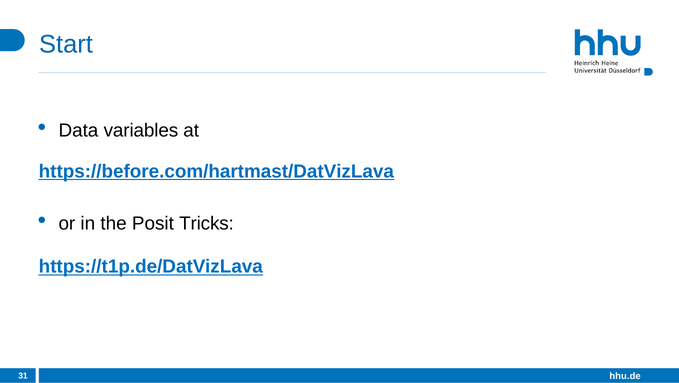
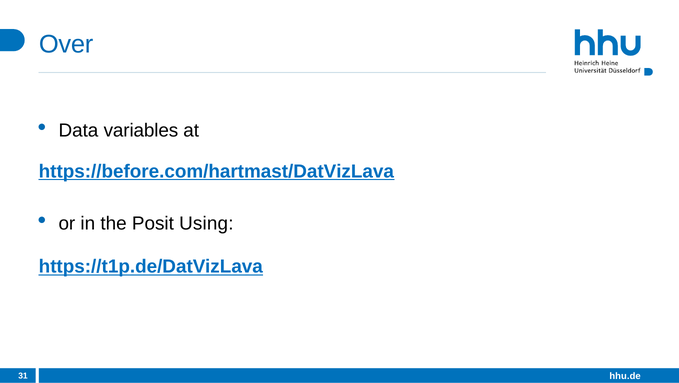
Start: Start -> Over (66, 44)
Tricks: Tricks -> Using (206, 223)
